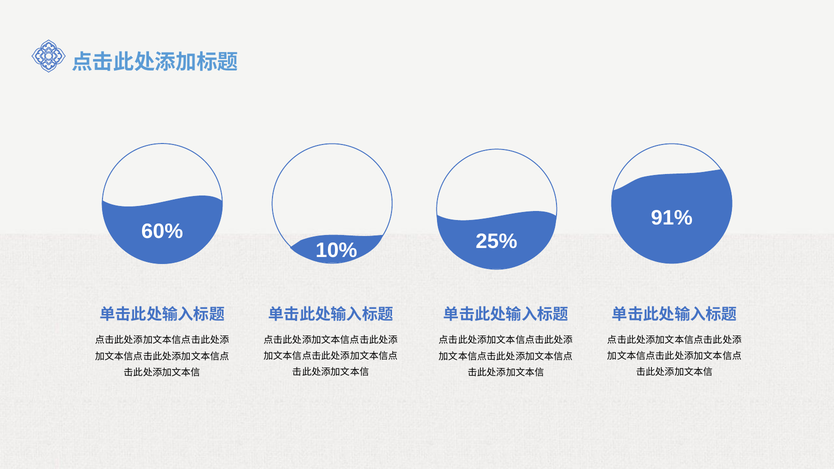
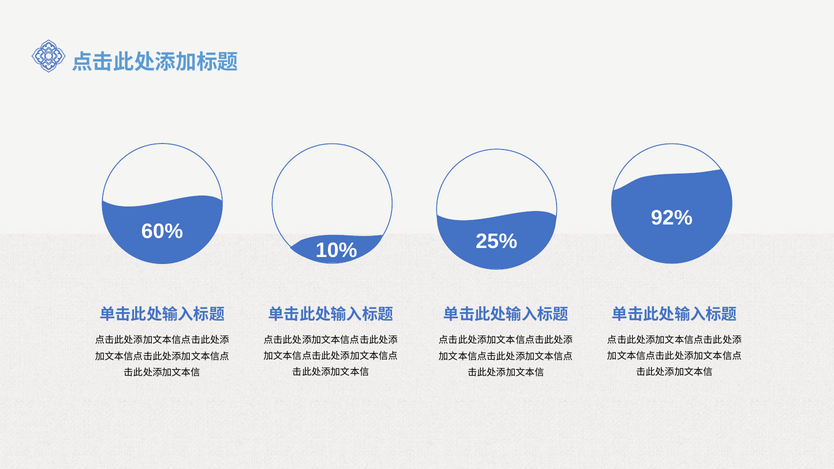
91%: 91% -> 92% (672, 218)
